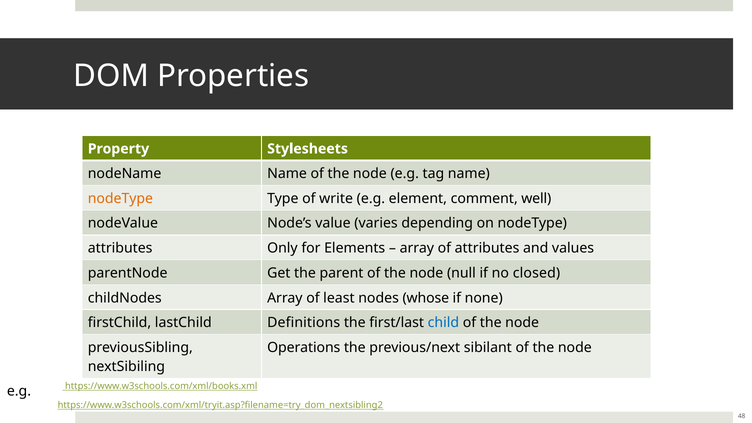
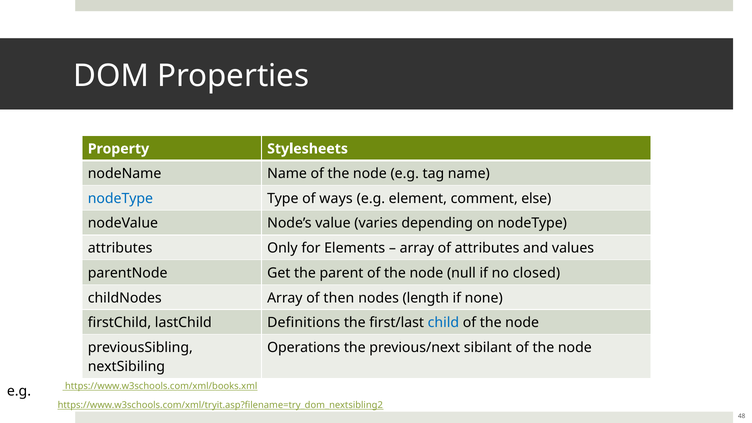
nodeType colour: orange -> blue (120, 198)
write: write -> ways (336, 198)
well: well -> else (536, 198)
least: least -> then (339, 298)
whose: whose -> length (426, 298)
